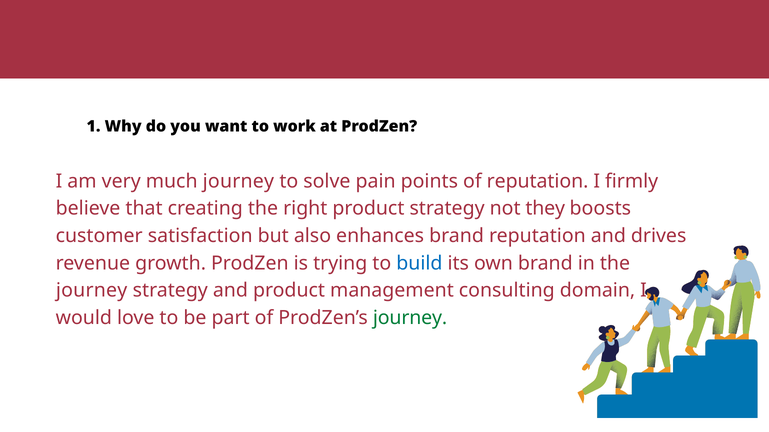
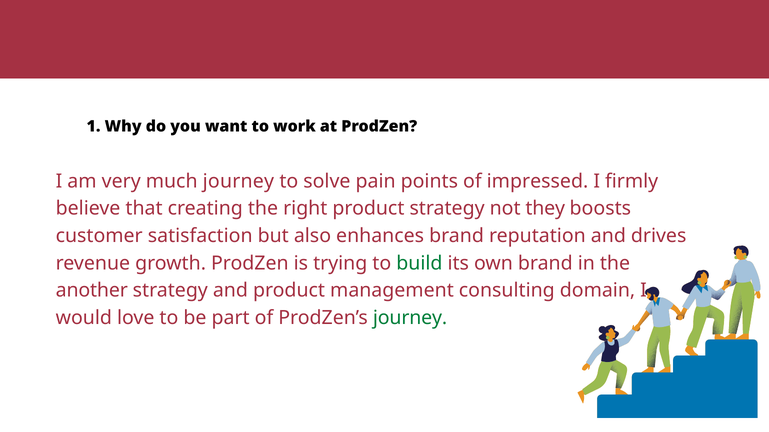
of reputation: reputation -> impressed (537, 181)
build colour: blue -> green (419, 264)
journey: journey -> another (92, 291)
